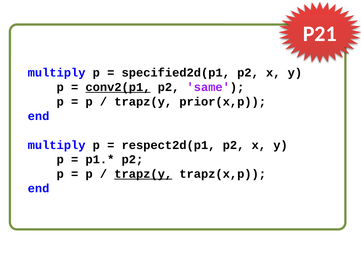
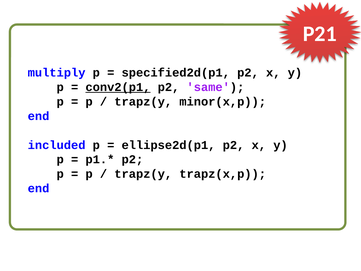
prior(x,p: prior(x,p -> minor(x,p (223, 102)
multiply: multiply -> included (57, 145)
respect2d(p1: respect2d(p1 -> ellipse2d(p1 (169, 145)
trapz(y underline: present -> none (143, 174)
